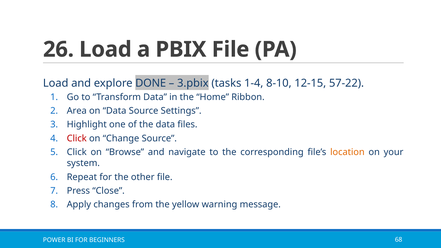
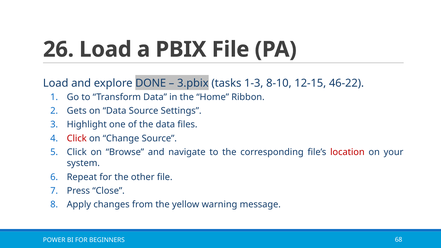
1-4: 1-4 -> 1-3 (254, 83)
57-22: 57-22 -> 46-22 (347, 83)
Area: Area -> Gets (77, 111)
location colour: orange -> red (347, 152)
